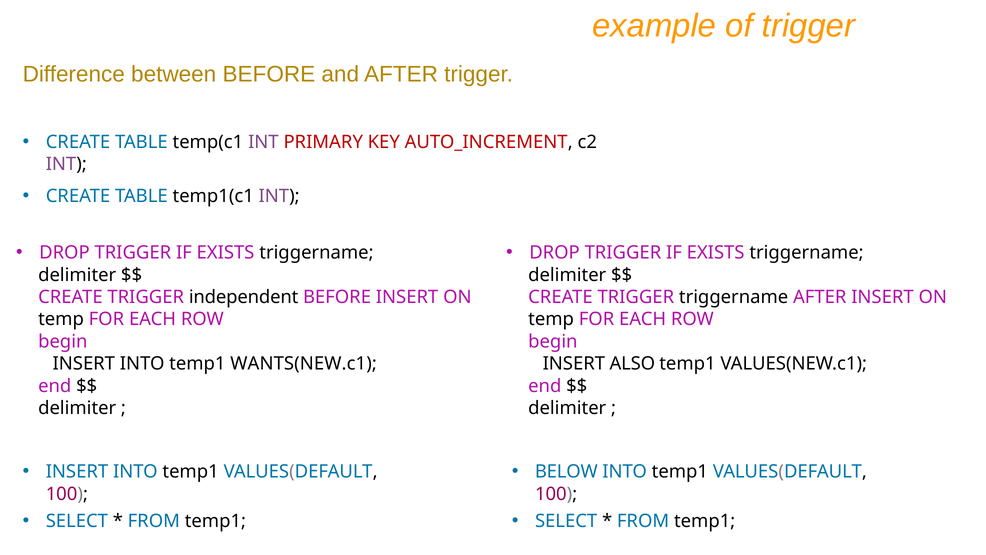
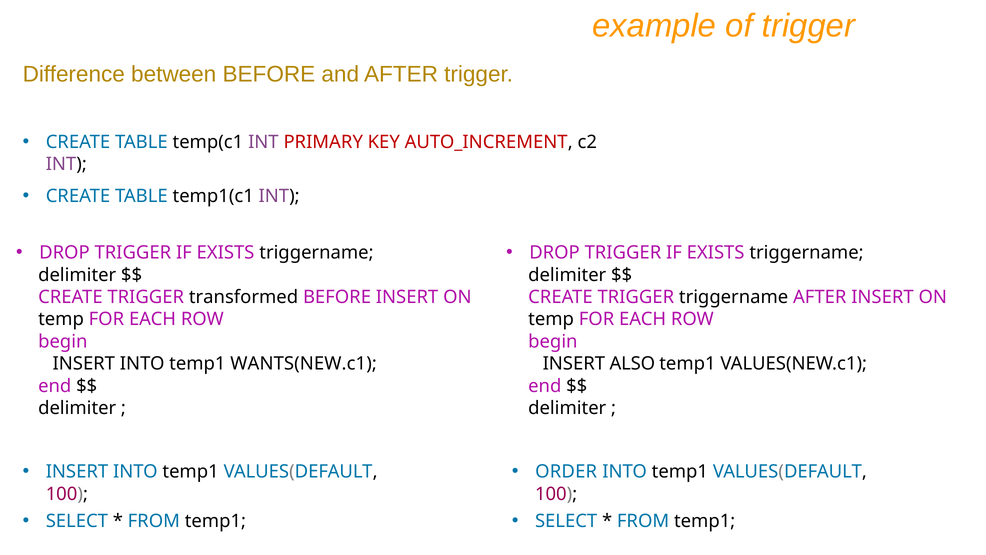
independent: independent -> transformed (244, 297)
BELOW: BELOW -> ORDER (566, 471)
